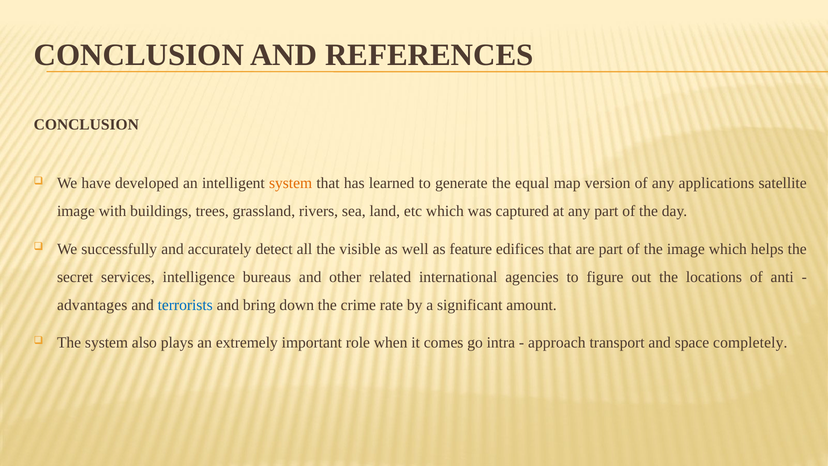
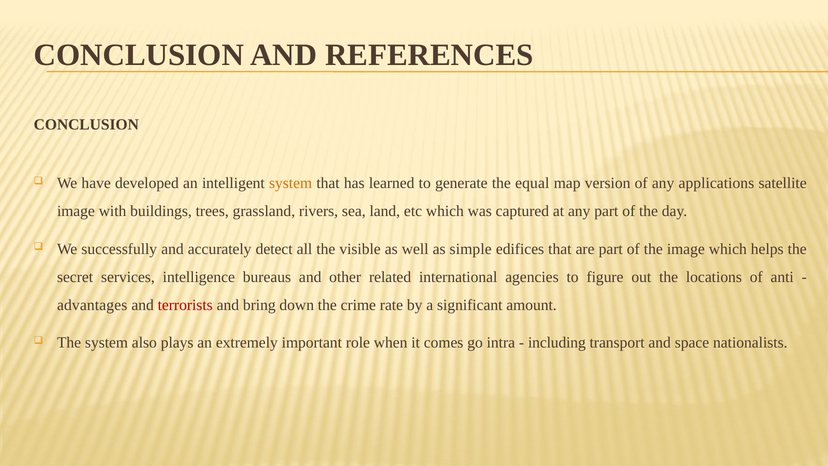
feature: feature -> simple (471, 249)
terrorists colour: blue -> red (185, 305)
approach: approach -> including (557, 343)
completely: completely -> nationalists (750, 343)
